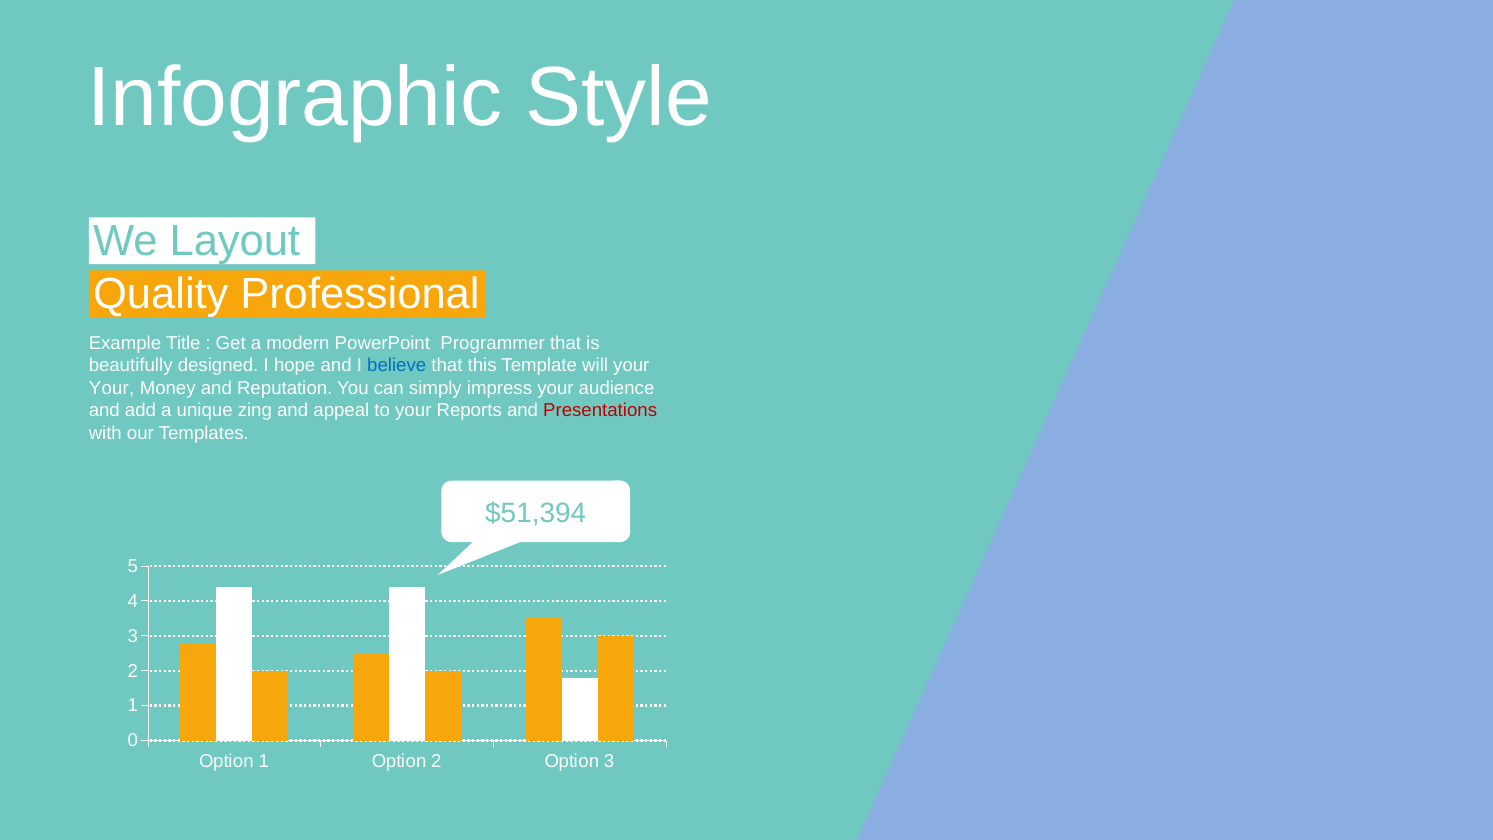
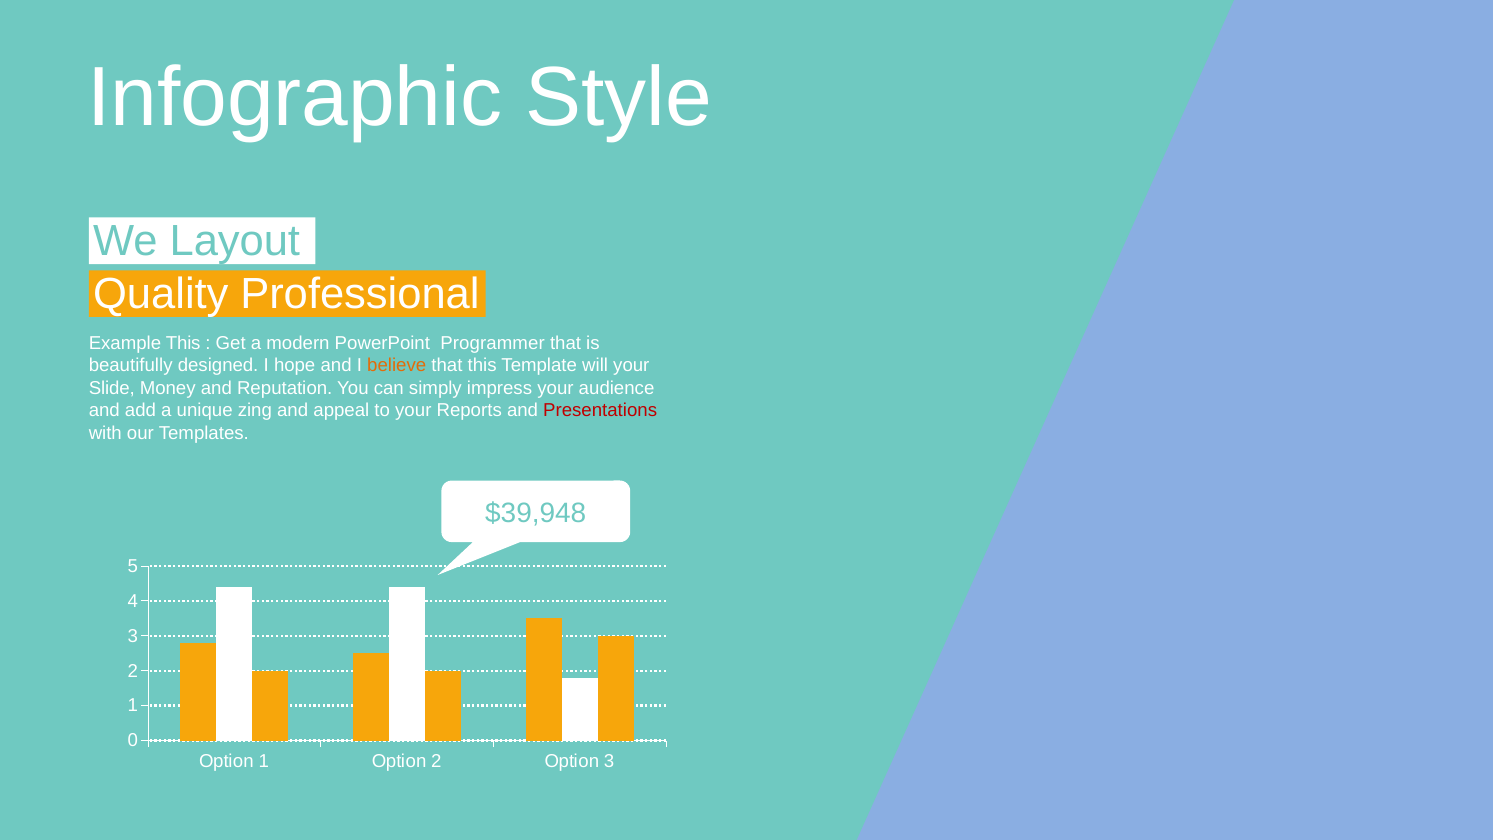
Example Title: Title -> This (183, 343)
believe colour: blue -> orange (397, 366)
Your: Your -> Slide (112, 388)
$51,394: $51,394 -> $39,948 (536, 513)
